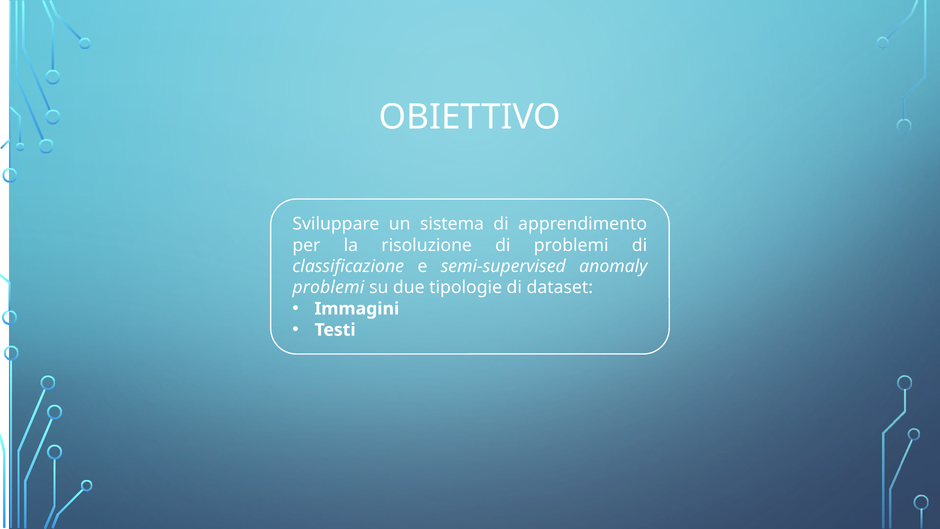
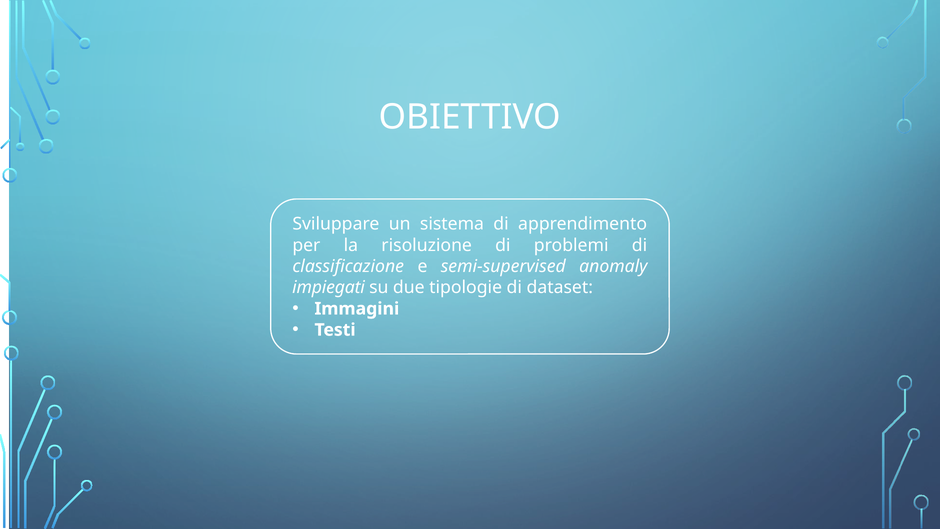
problemi: problemi -> impiegati (329, 287)
